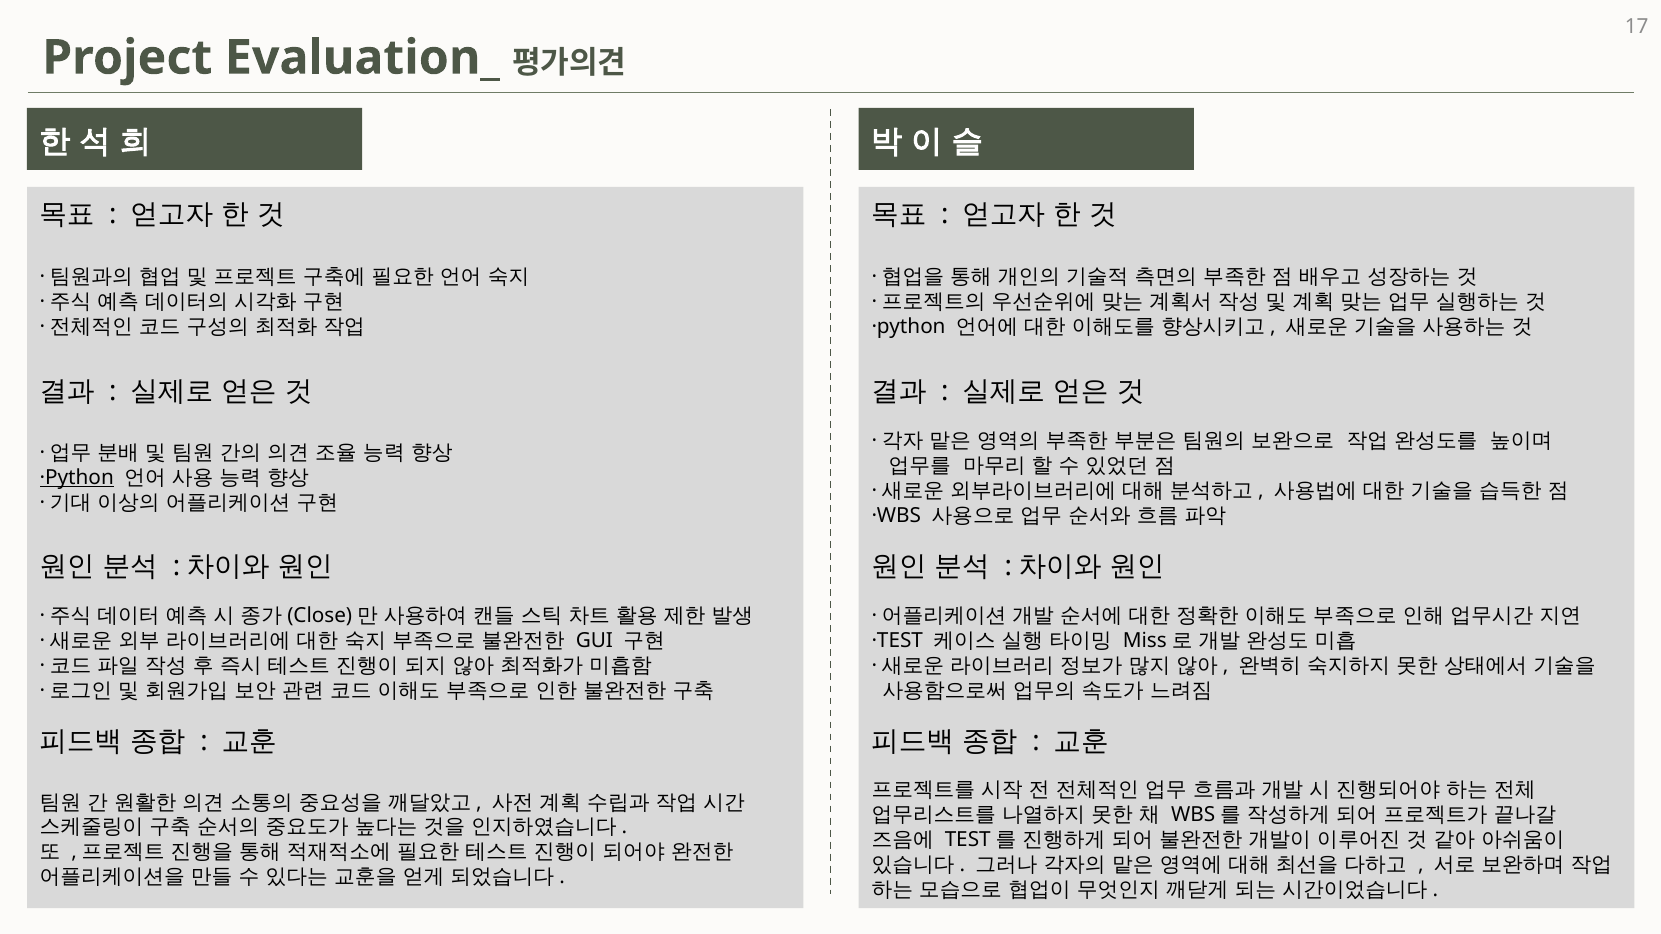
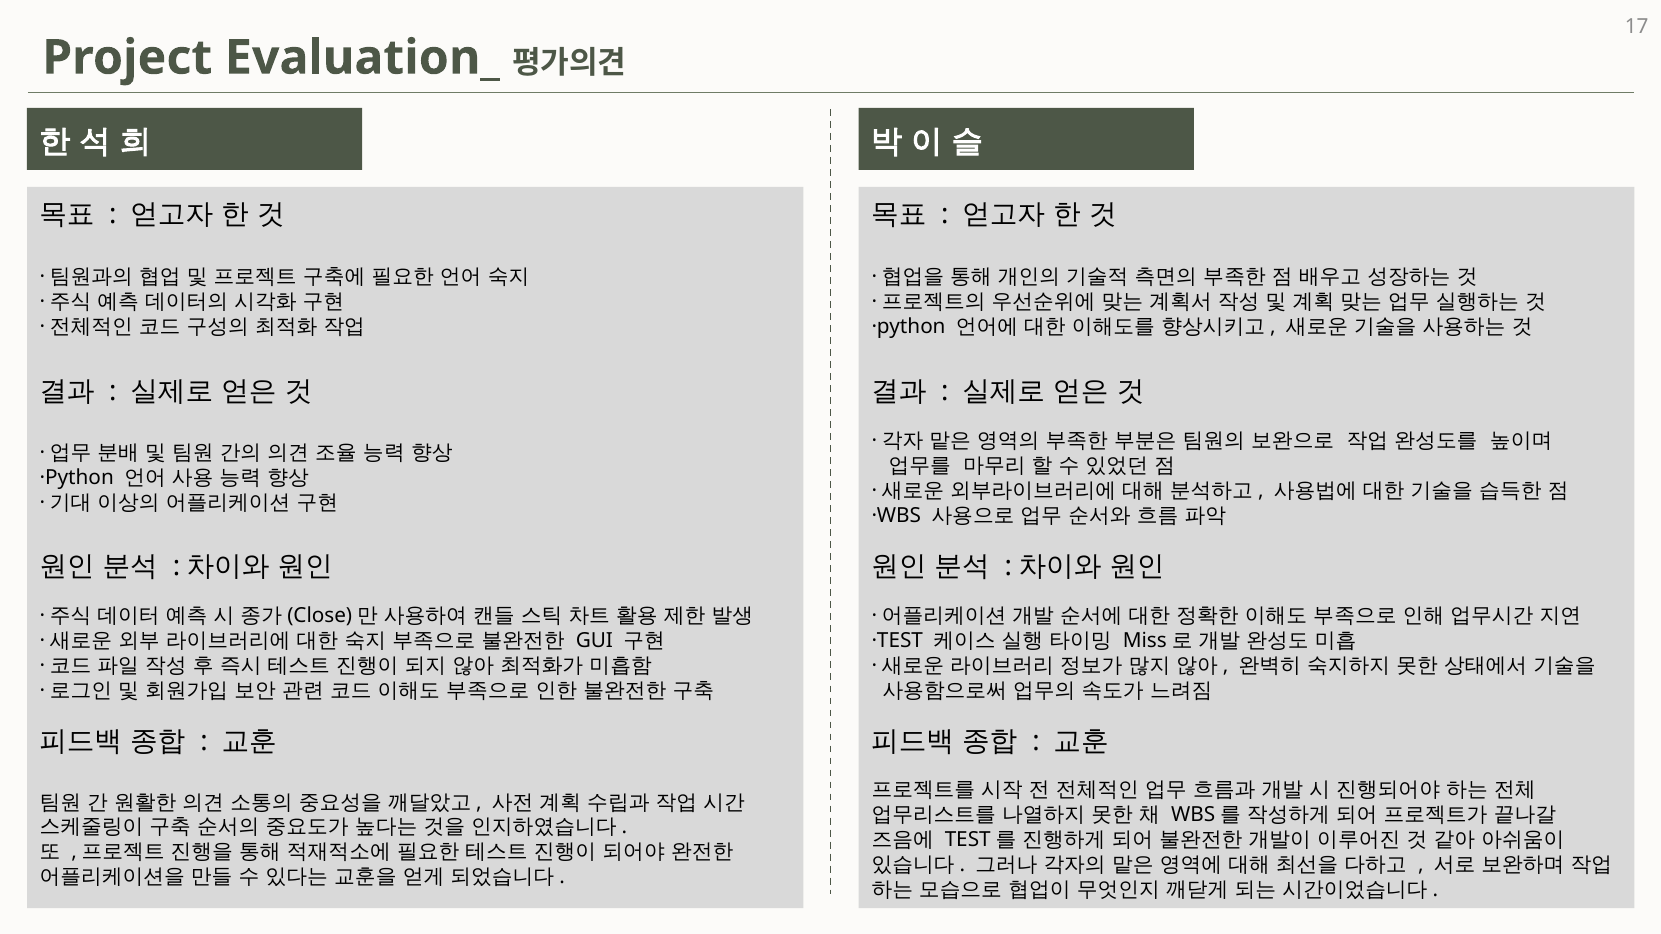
·Python underline: present -> none (77, 478)
